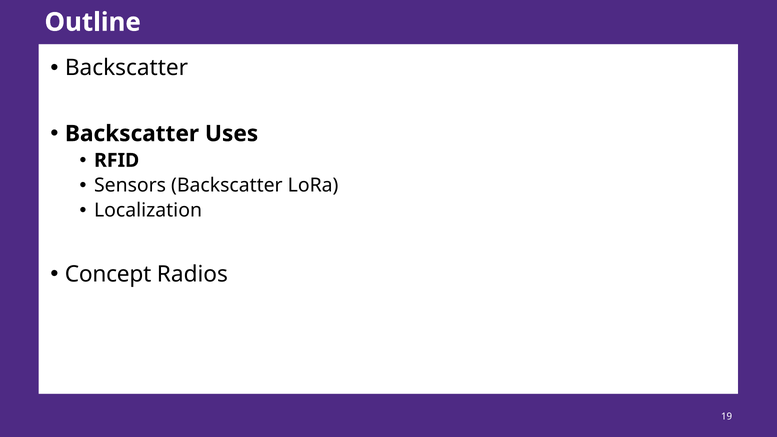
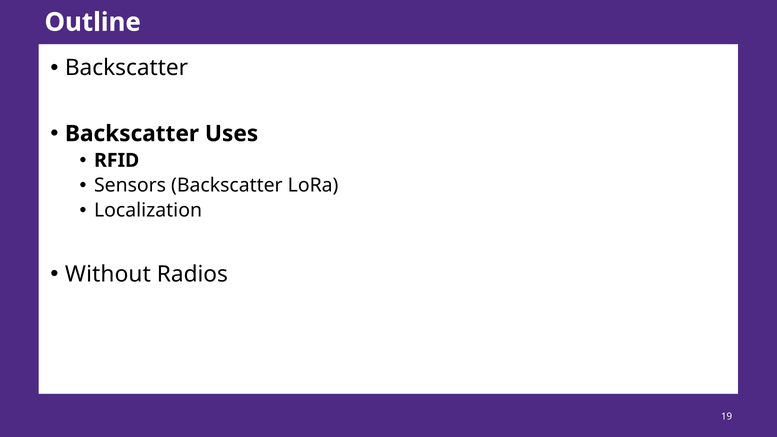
Concept: Concept -> Without (108, 274)
